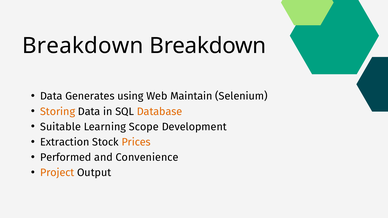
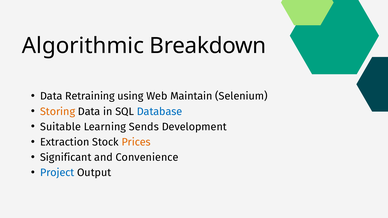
Breakdown: Breakdown -> Algorithmic (83, 46)
Generates: Generates -> Retraining (90, 96)
Database colour: orange -> blue (160, 112)
Scope: Scope -> Sends (144, 127)
Performed: Performed -> Significant (66, 158)
Project colour: orange -> blue (57, 173)
